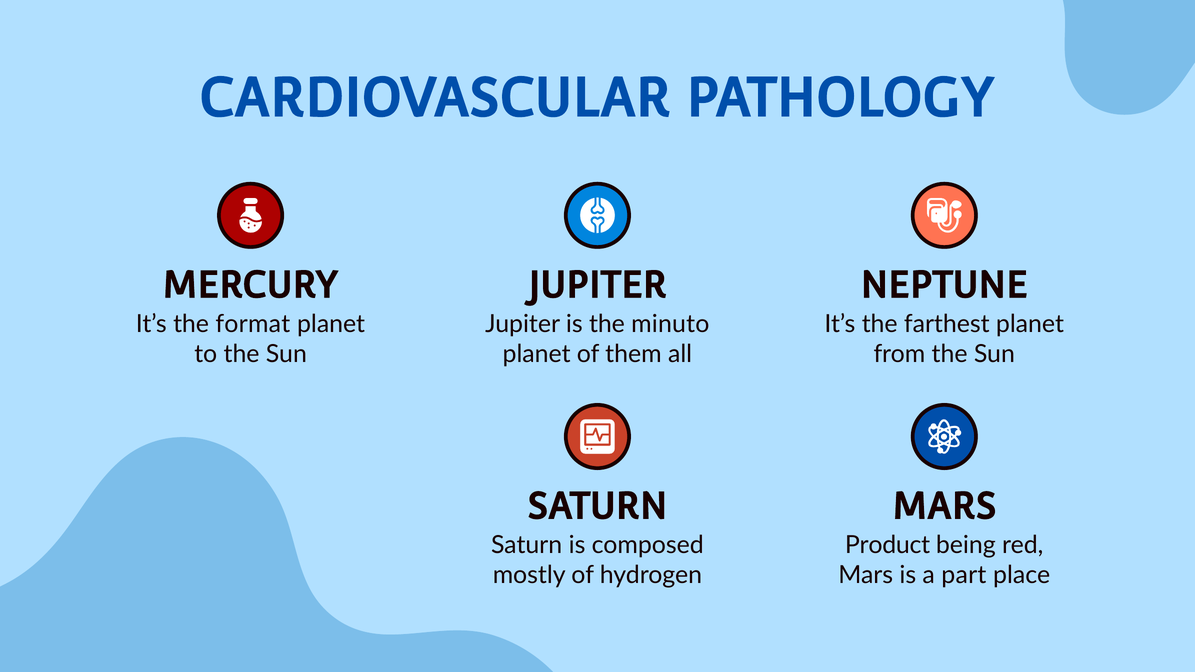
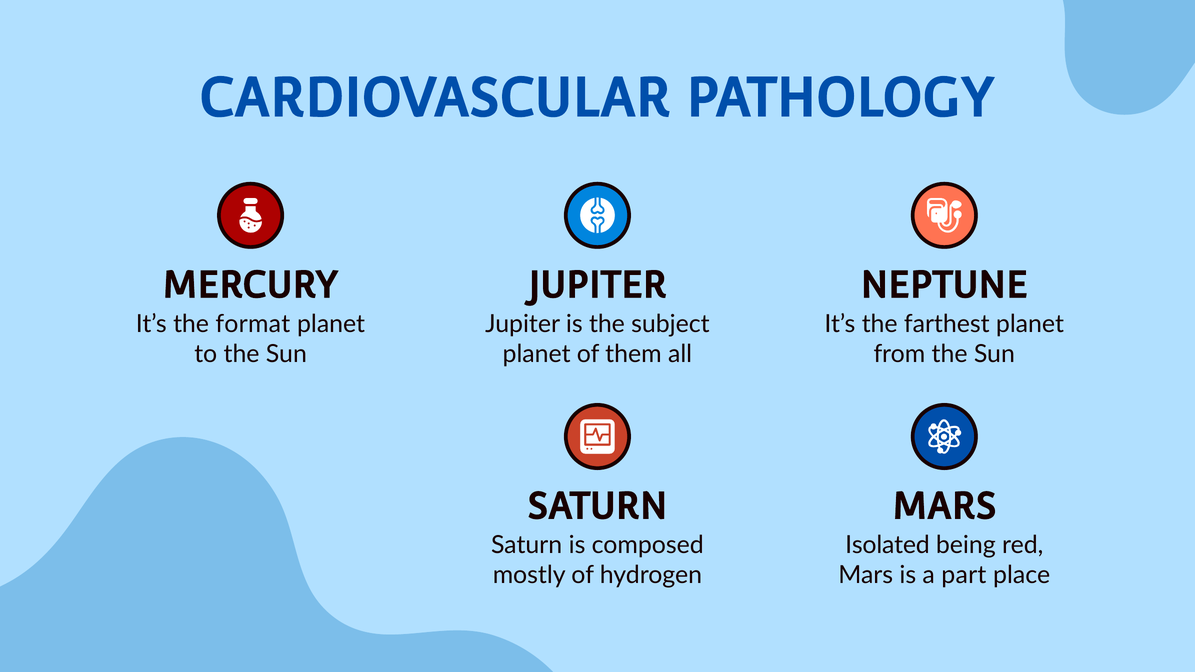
minuto: minuto -> subject (670, 324)
Product: Product -> Isolated (887, 545)
